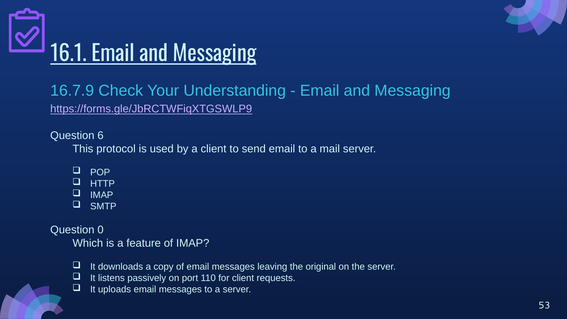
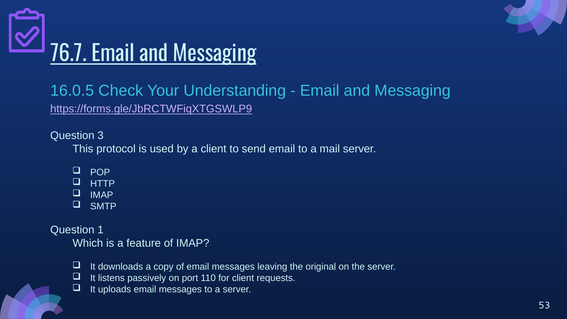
16.1: 16.1 -> 76.7 (68, 54)
16.7.9: 16.7.9 -> 16.0.5 (72, 91)
6: 6 -> 3 (101, 135)
0: 0 -> 1 (101, 230)
